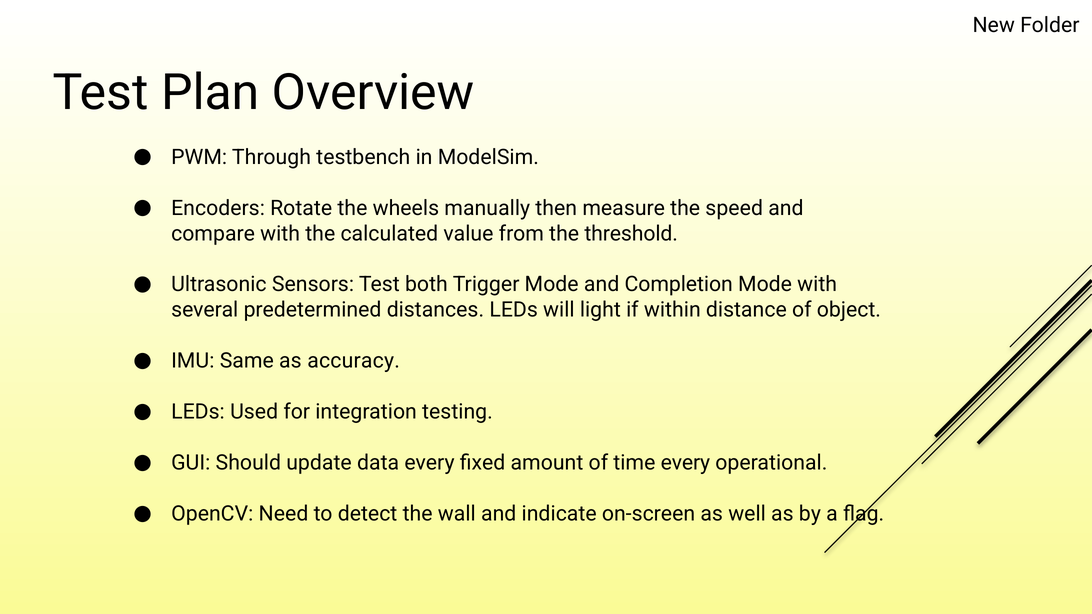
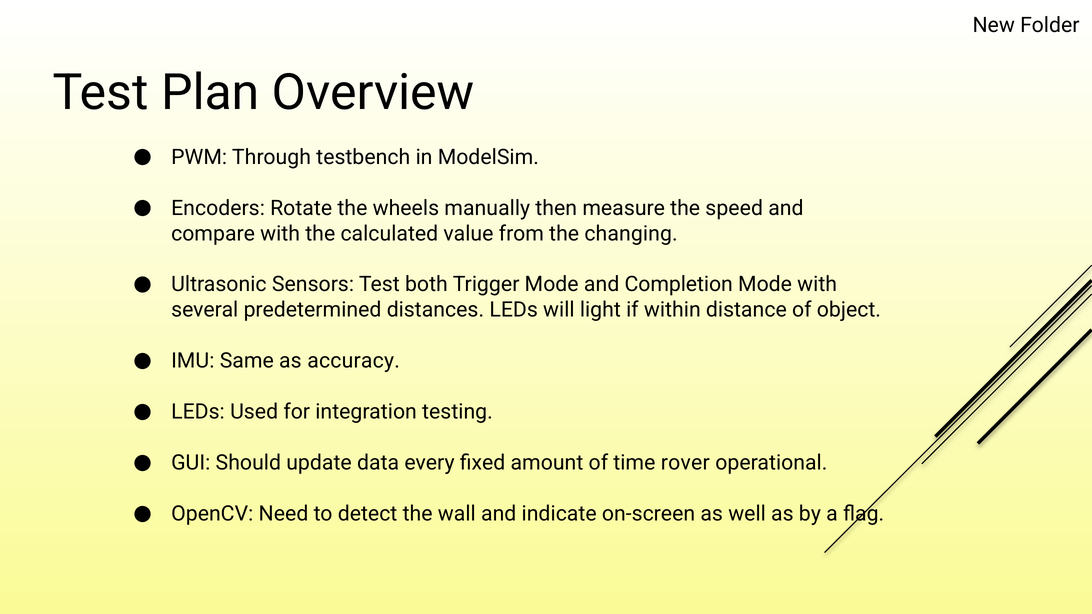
threshold: threshold -> changing (631, 234)
time every: every -> rover (685, 463)
